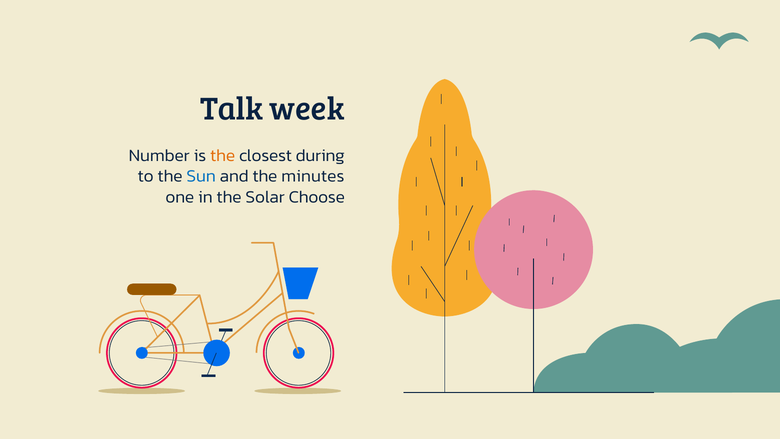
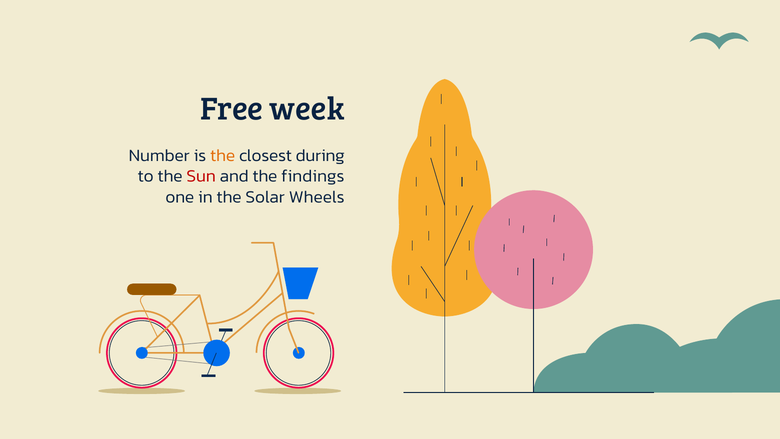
Talk: Talk -> Free (232, 109)
Sun colour: blue -> red (201, 176)
minutes: minutes -> findings (313, 176)
Choose: Choose -> Wheels (317, 197)
